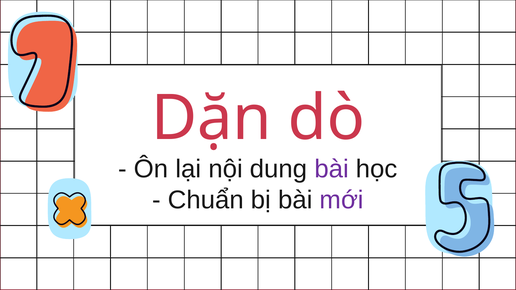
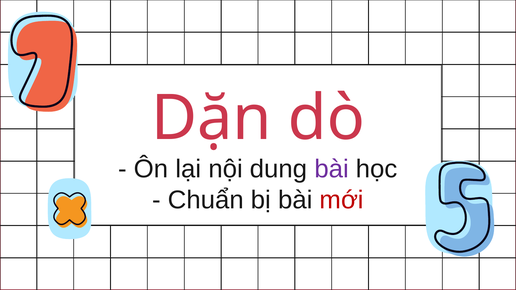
mới colour: purple -> red (342, 200)
